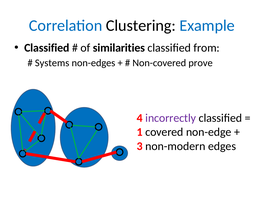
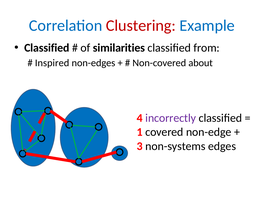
Clustering colour: black -> red (141, 26)
Systems: Systems -> Inspired (52, 63)
prove: prove -> about (201, 63)
non-modern: non-modern -> non-systems (175, 146)
